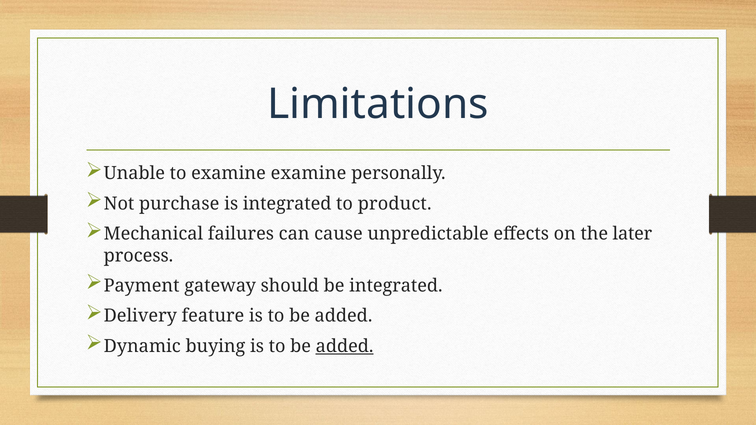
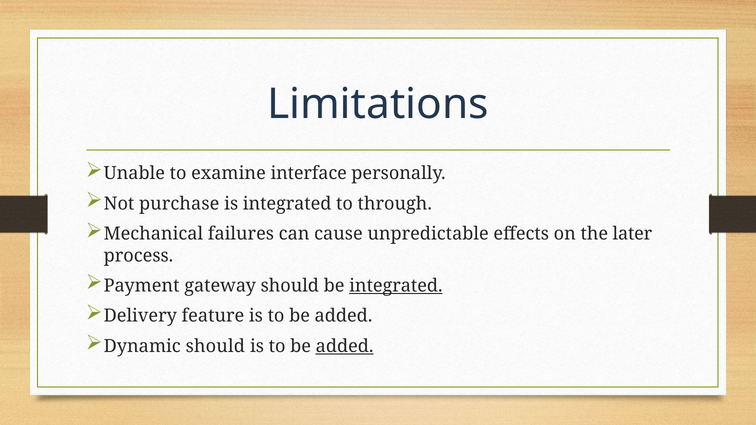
examine examine: examine -> interface (309, 174)
product: product -> through (395, 204)
integrated underline: none -> present (396, 286)
Dynamic buying: buying -> should (215, 346)
